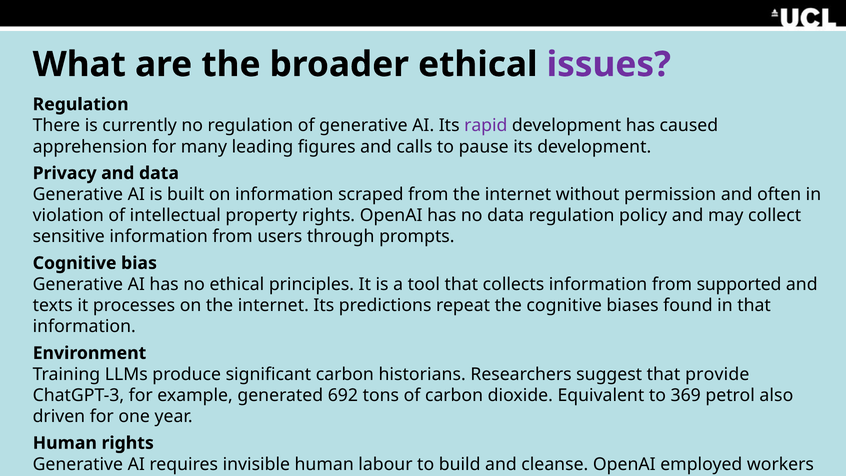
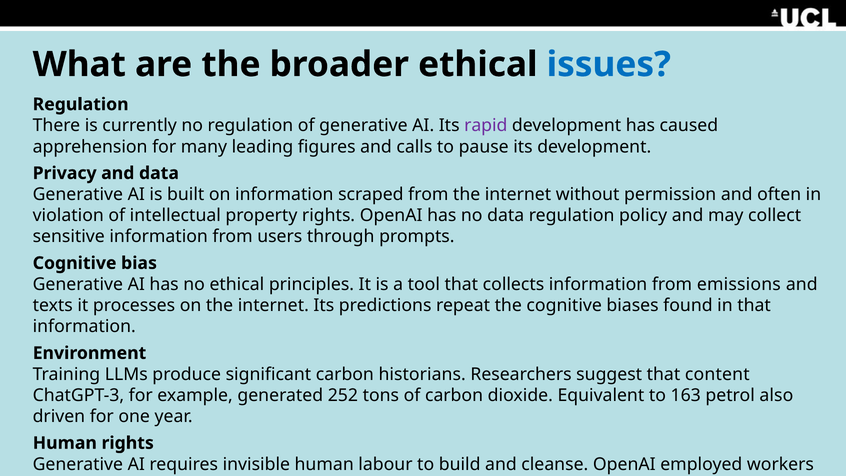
issues colour: purple -> blue (609, 64)
supported: supported -> emissions (739, 284)
provide: provide -> content (717, 374)
692: 692 -> 252 (343, 395)
369: 369 -> 163 (686, 395)
